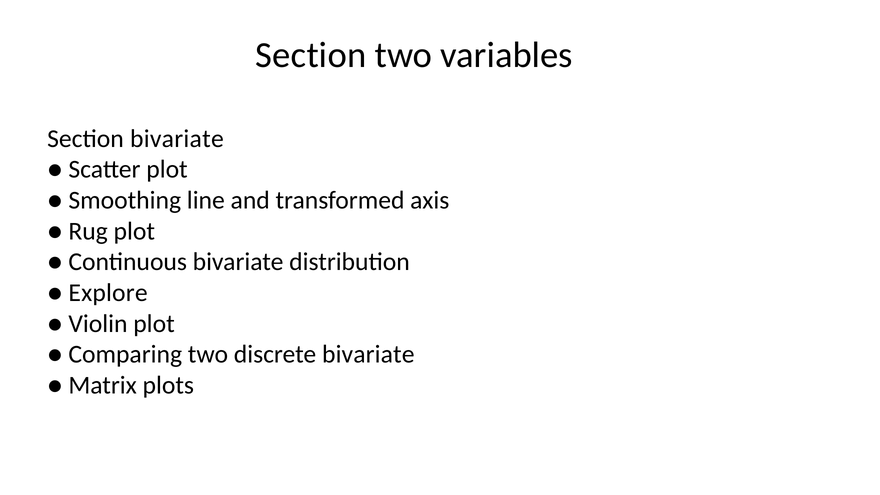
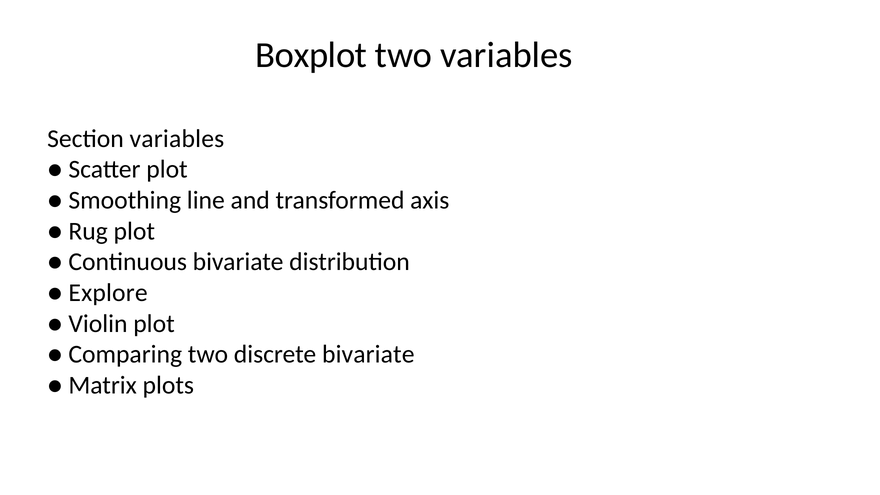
Section: Section -> Boxplot (311, 55)
Section bivariate: bivariate -> variables (177, 139)
